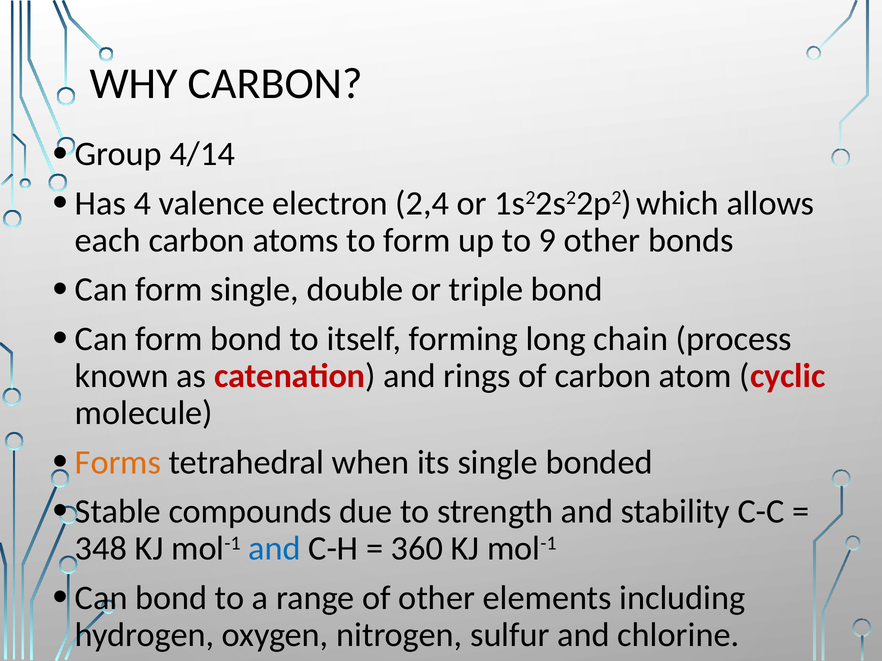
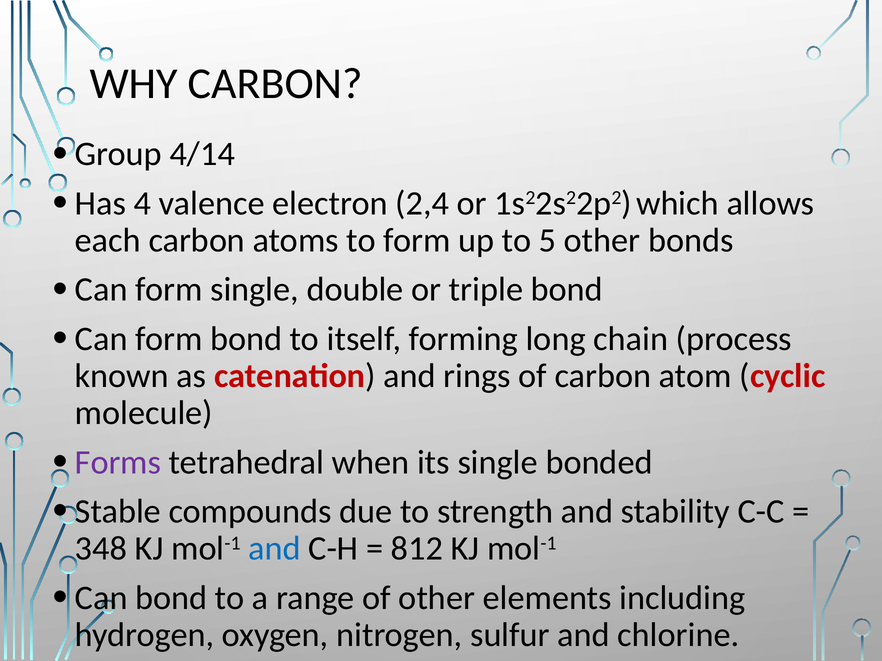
9: 9 -> 5 (548, 241)
Forms colour: orange -> purple (118, 463)
360: 360 -> 812 (417, 549)
